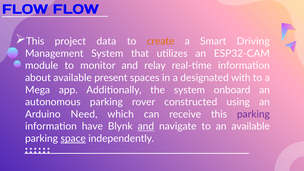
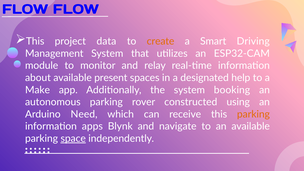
with: with -> help (241, 78)
Mega: Mega -> Make (38, 90)
onboard: onboard -> booking (232, 90)
parking colour: purple -> orange (253, 114)
have: have -> apps (92, 126)
and underline: present -> none (146, 126)
